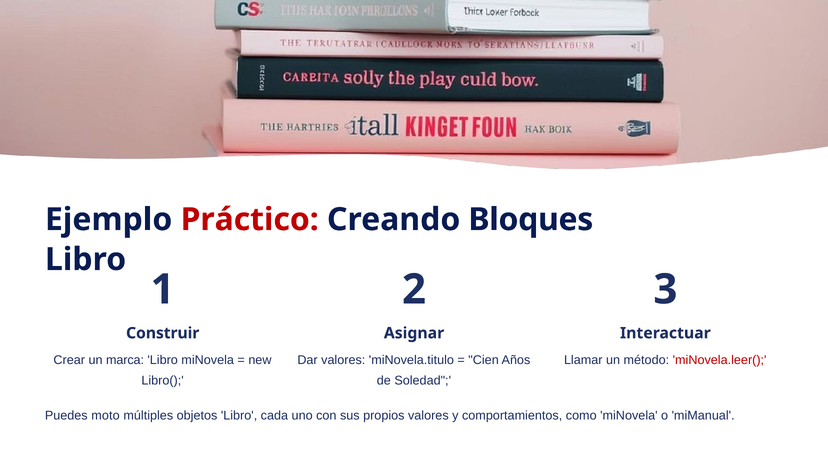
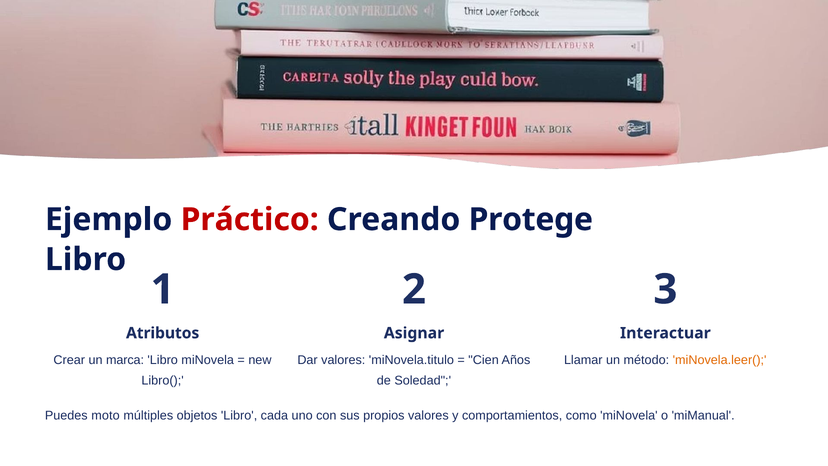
Bloques: Bloques -> Protege (531, 219)
Construir: Construir -> Atributos (163, 333)
miNovela.leer( colour: red -> orange (720, 360)
